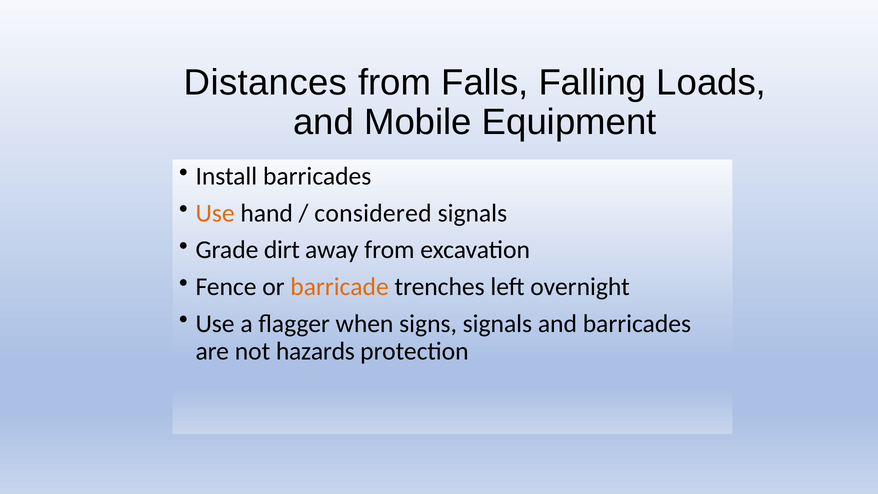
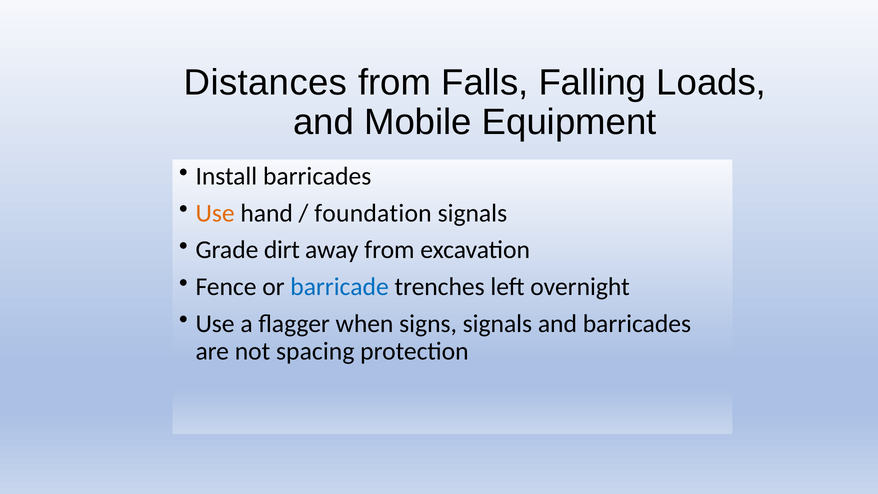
considered: considered -> foundation (373, 213)
barricade colour: orange -> blue (340, 287)
hazards: hazards -> spacing (315, 351)
